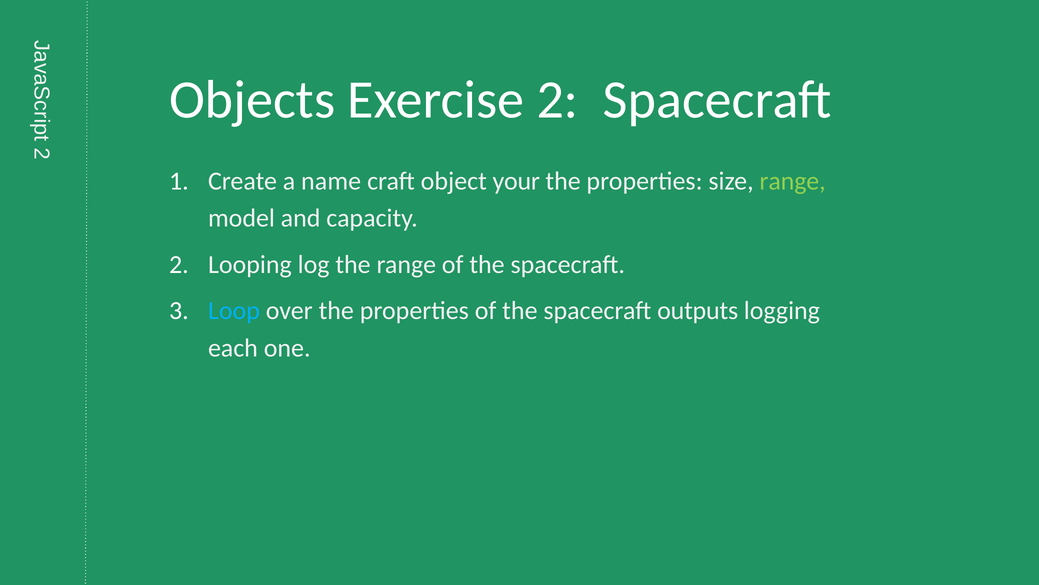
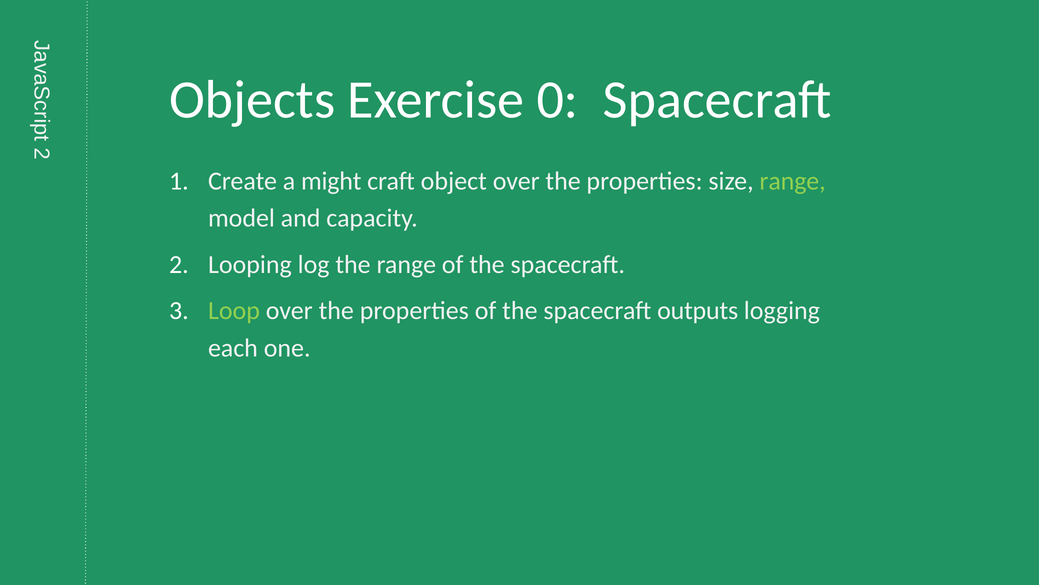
Exercise 2: 2 -> 0 (557, 100)
name: name -> might (331, 181)
object your: your -> over (516, 181)
Loop colour: light blue -> light green (234, 310)
